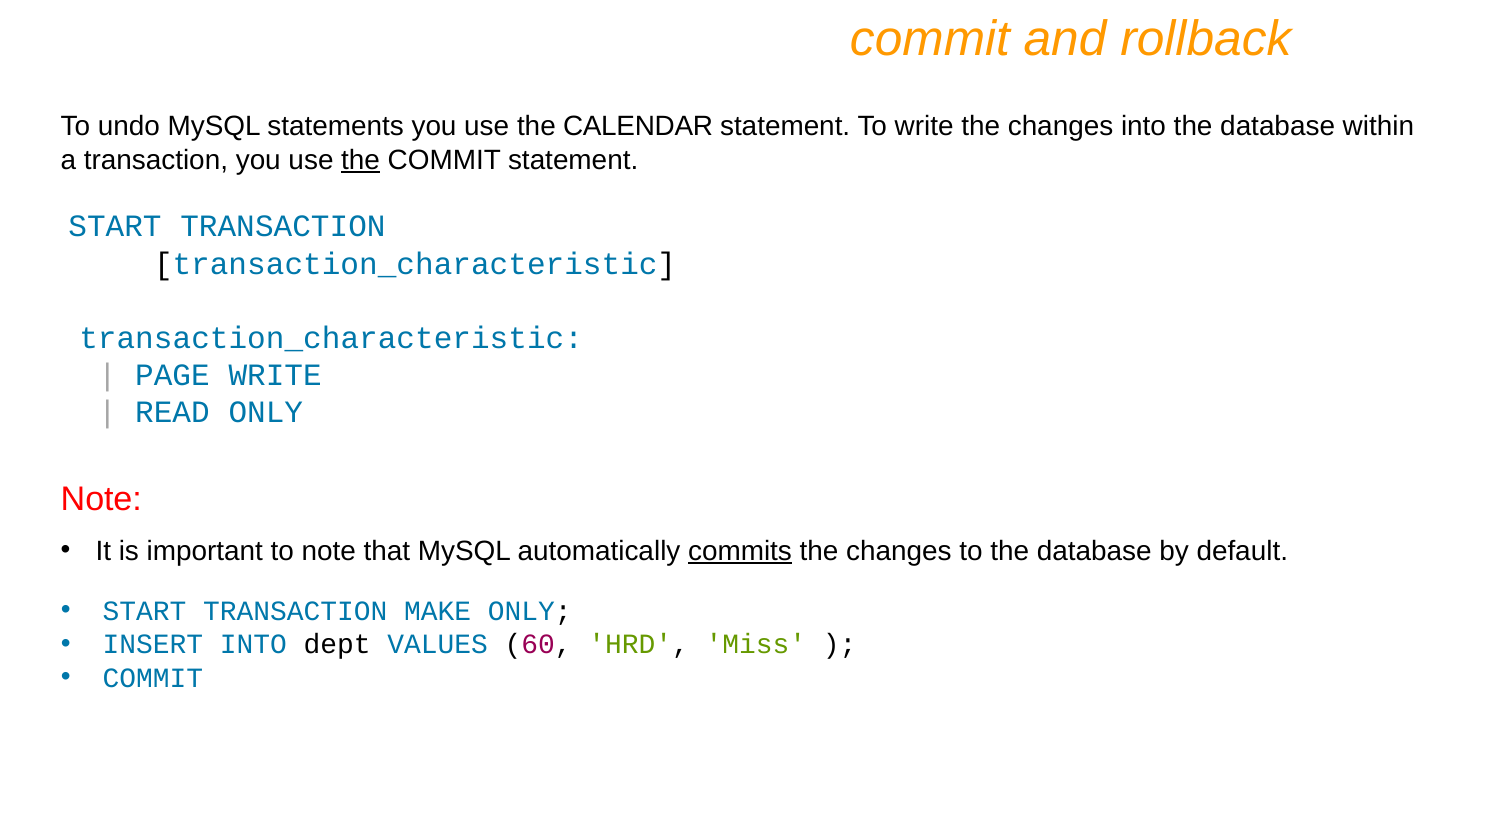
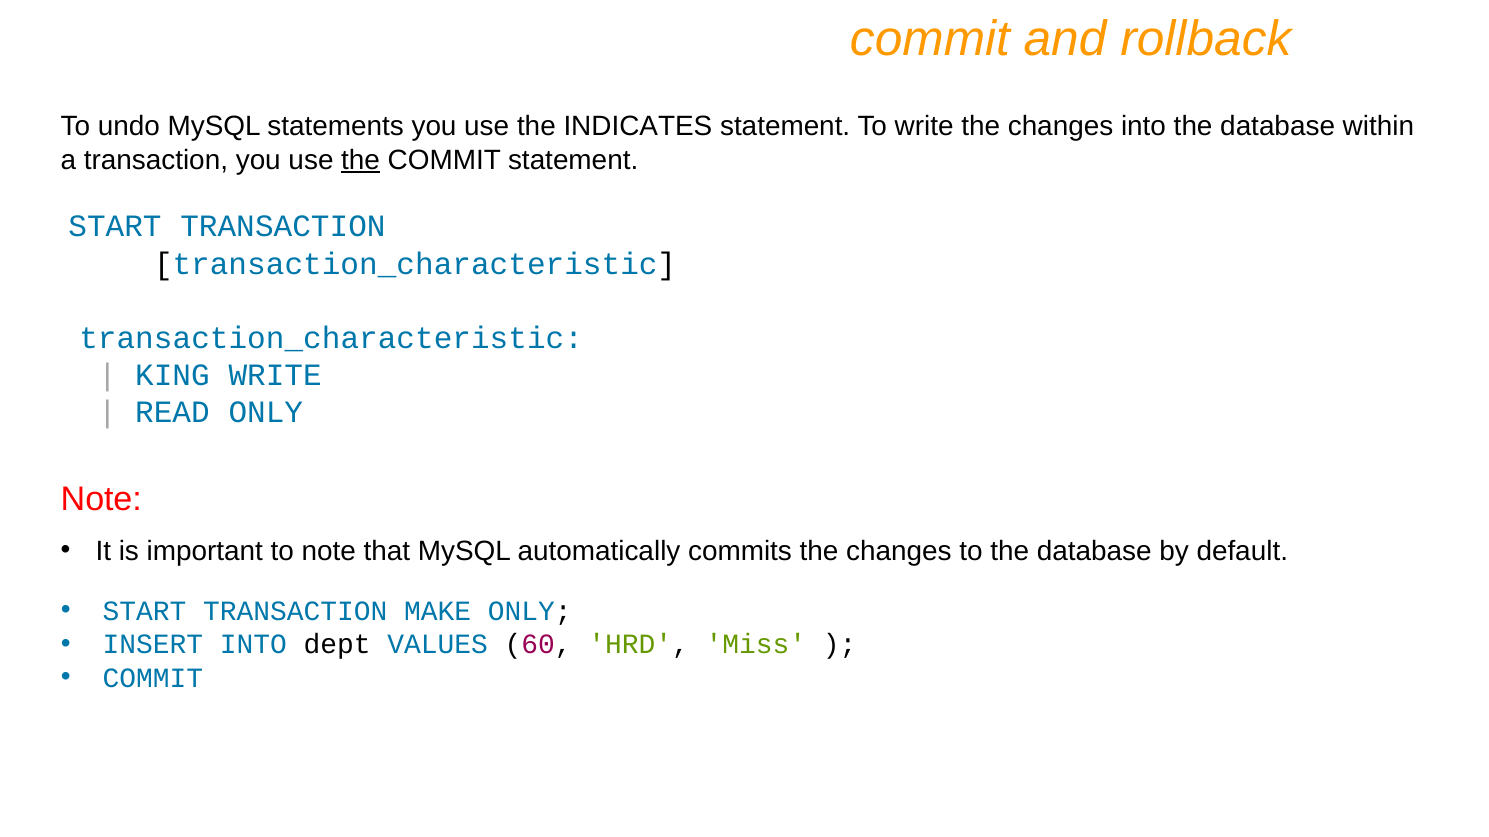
CALENDAR: CALENDAR -> INDICATES (638, 127)
PAGE: PAGE -> KING (172, 376)
commits underline: present -> none (740, 552)
